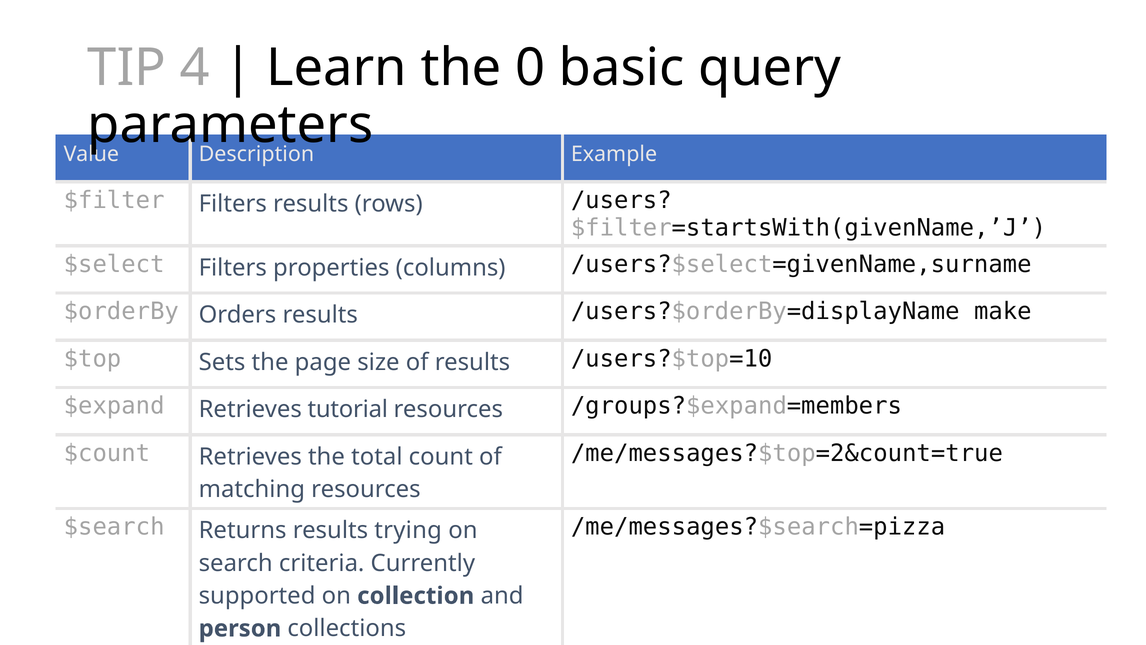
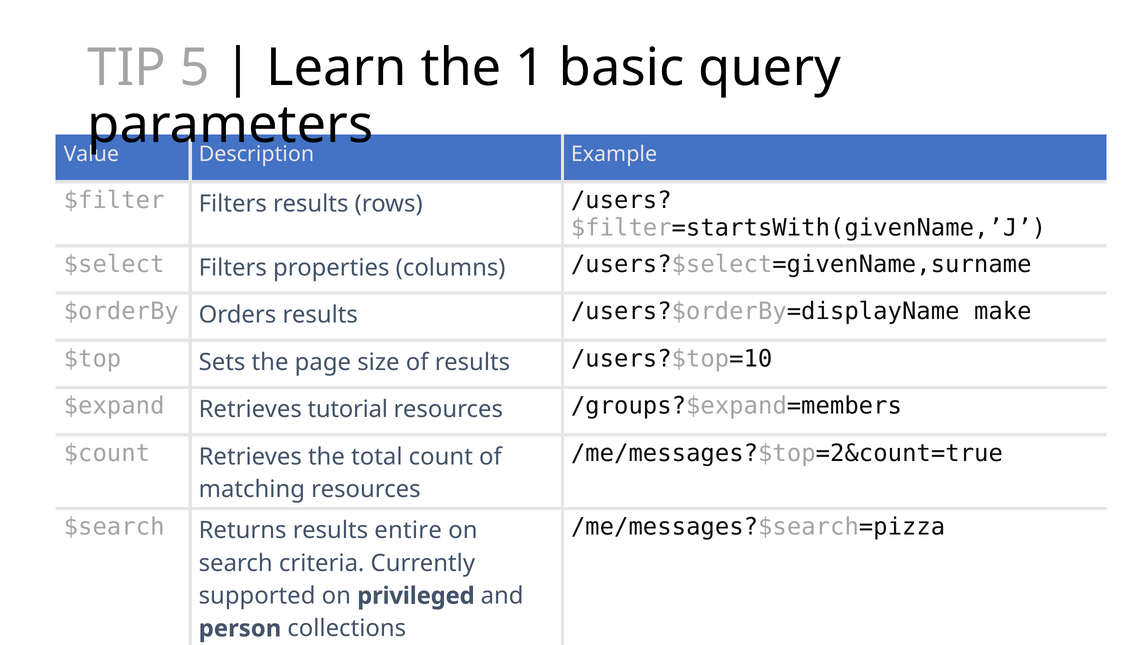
4: 4 -> 5 (195, 68)
0: 0 -> 1 (530, 68)
trying: trying -> entire (408, 530)
collection: collection -> privileged (416, 596)
